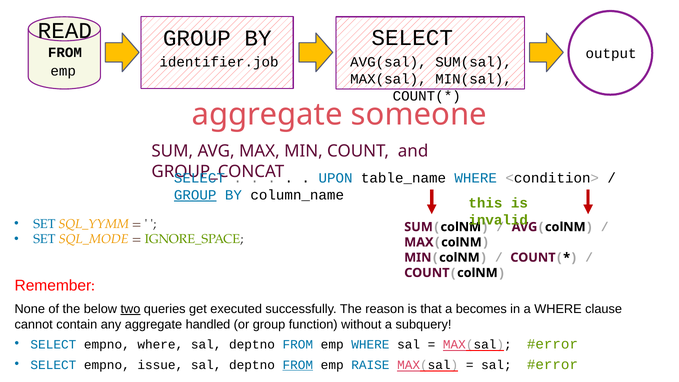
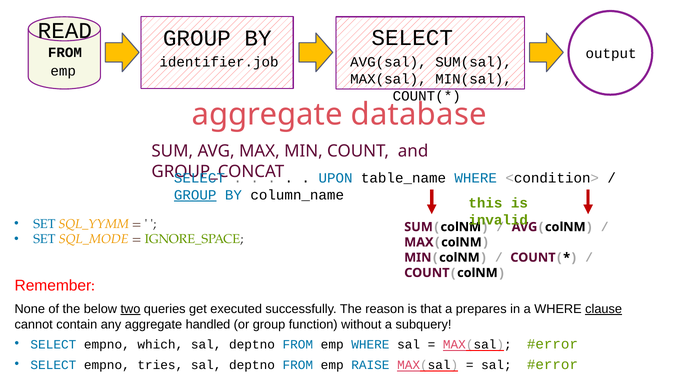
someone: someone -> database (419, 114)
becomes: becomes -> prepares (481, 309)
clause underline: none -> present (604, 309)
empno where: where -> which (160, 344)
issue: issue -> tries (160, 365)
FROM underline: present -> none (298, 365)
